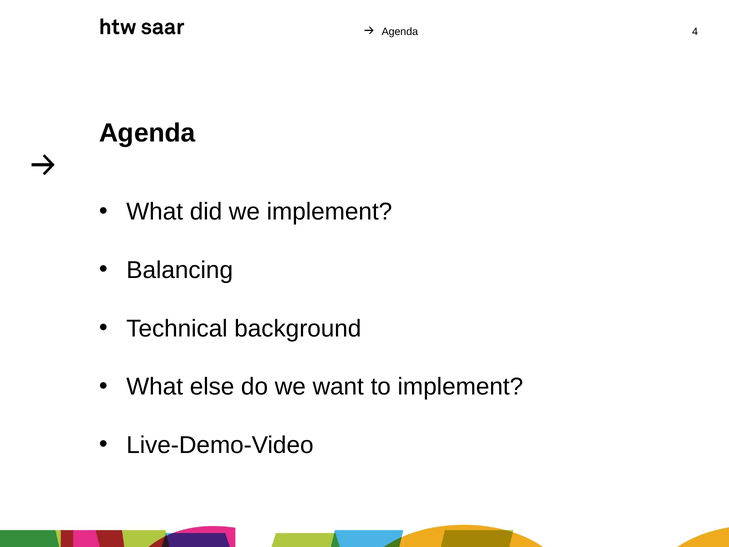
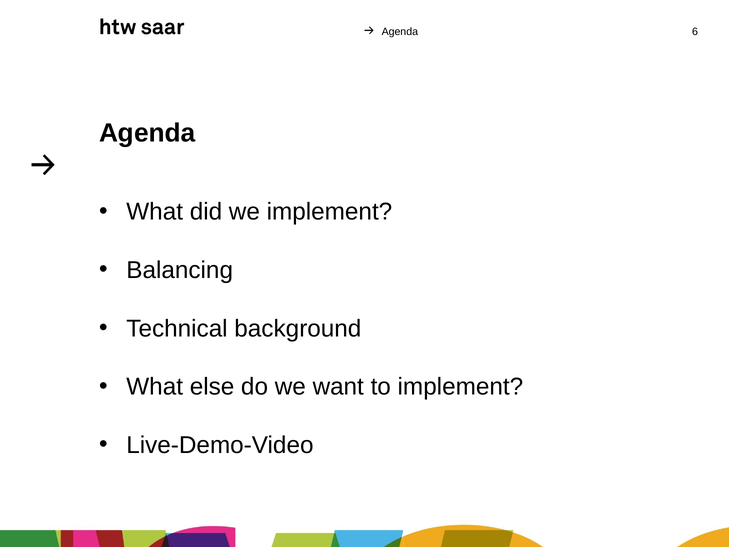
4: 4 -> 6 (695, 32)
